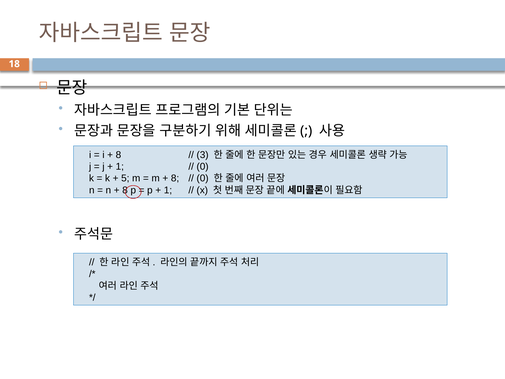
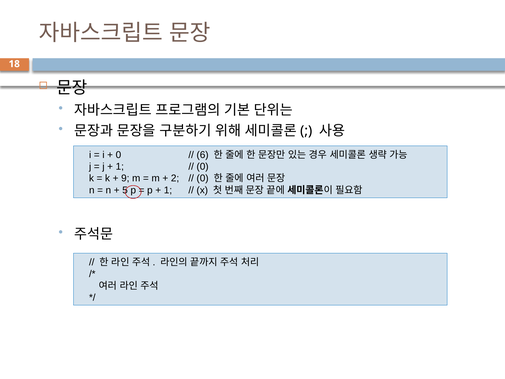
8: 8 -> 0 (118, 155)
3: 3 -> 6 (203, 155)
5: 5 -> 9 (125, 178)
8: 8 -> 2 (175, 178)
8: 8 -> 5 (125, 190)
